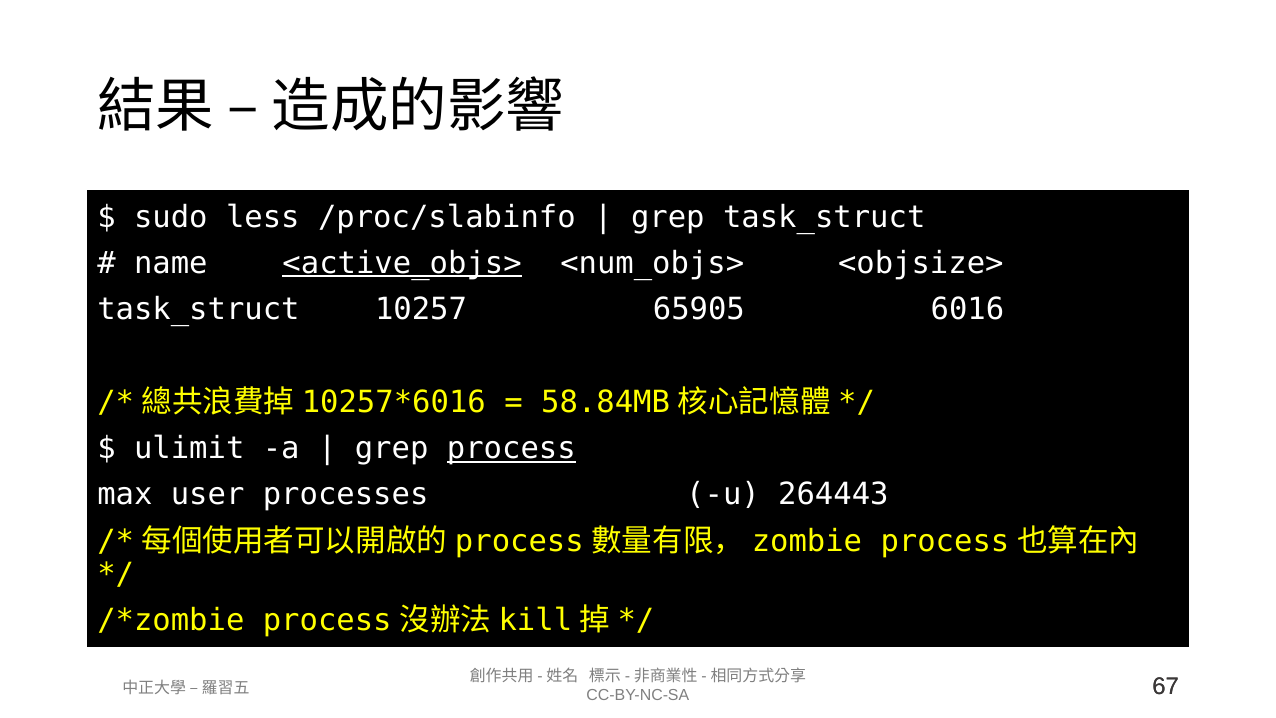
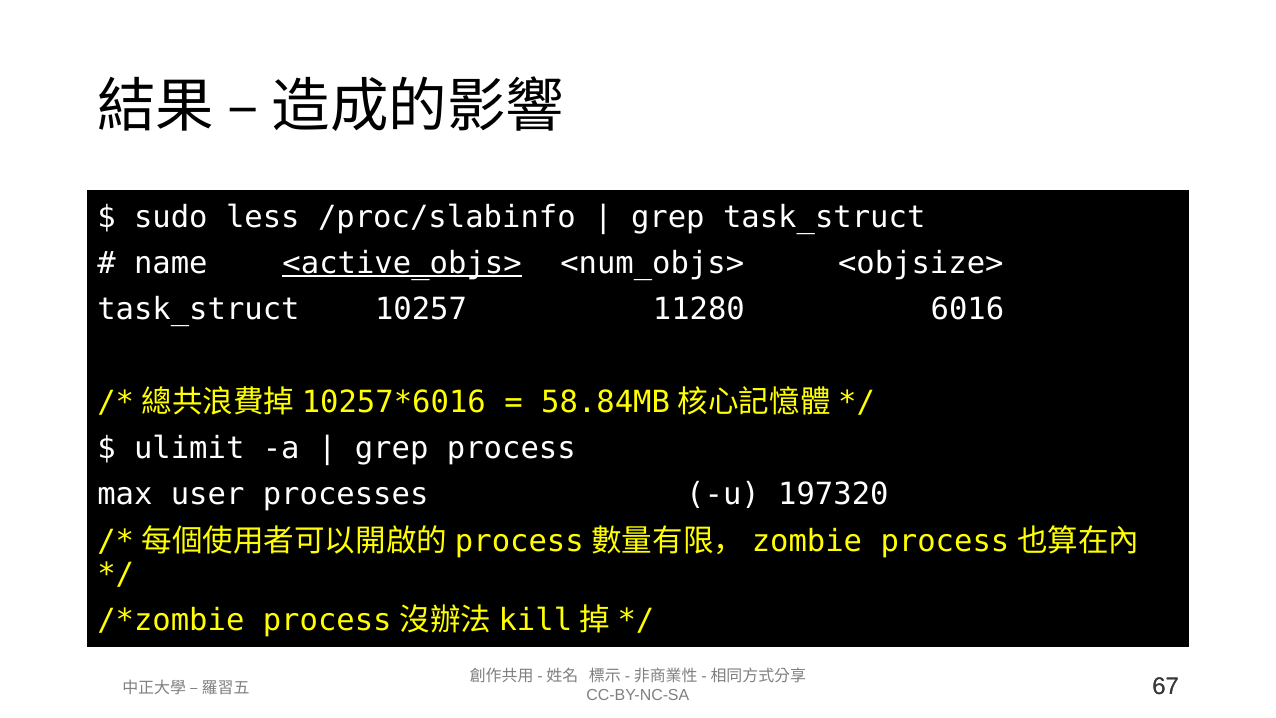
65905: 65905 -> 11280 (699, 309)
process underline: present -> none (511, 448)
264443: 264443 -> 197320 (833, 495)
